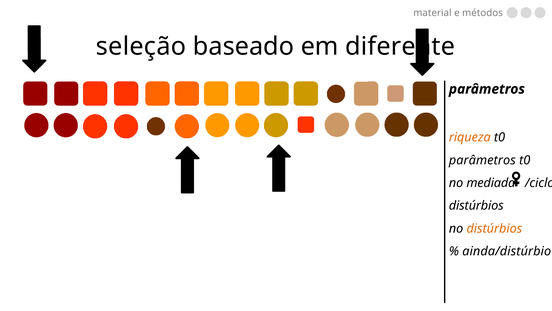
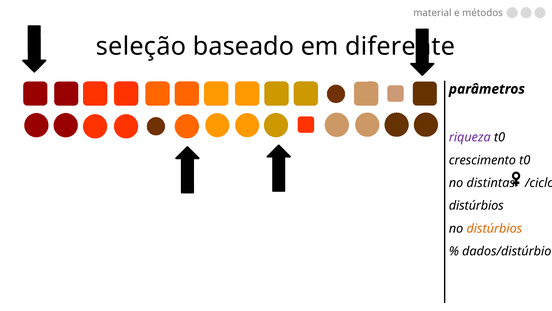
riqueza colour: orange -> purple (470, 137)
parâmetros: parâmetros -> crescimento (482, 160)
mediada: mediada -> distintas (491, 183)
ainda/distúrbio: ainda/distúrbio -> dados/distúrbio (507, 251)
